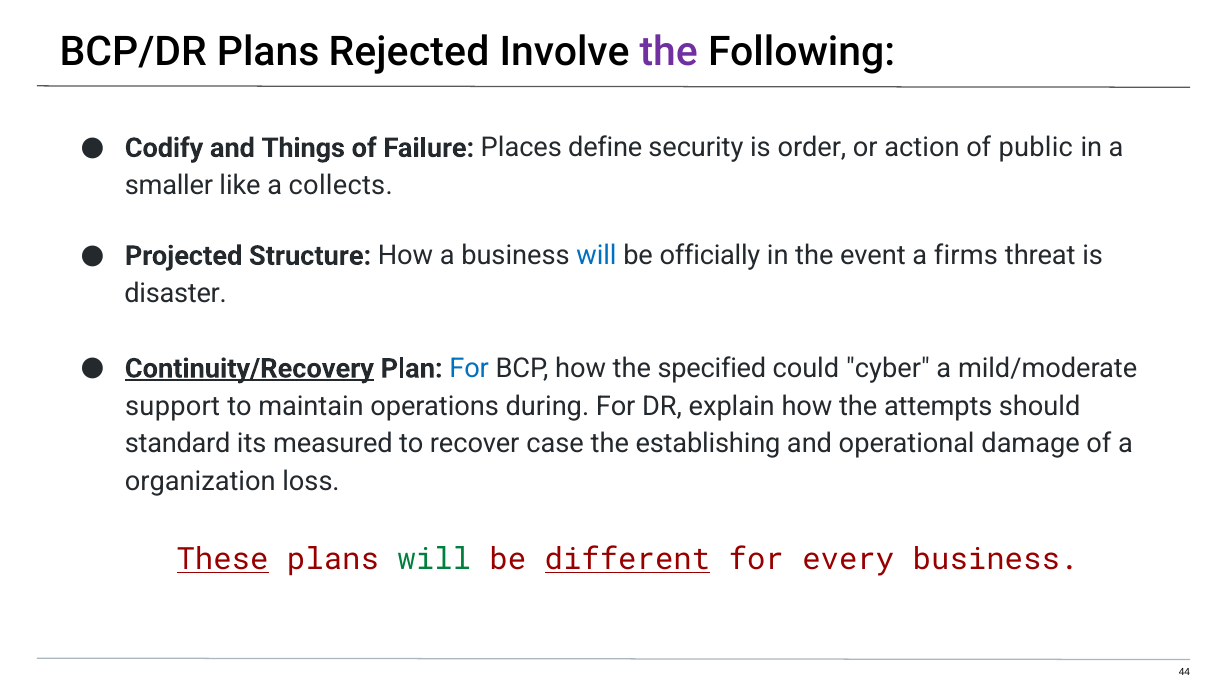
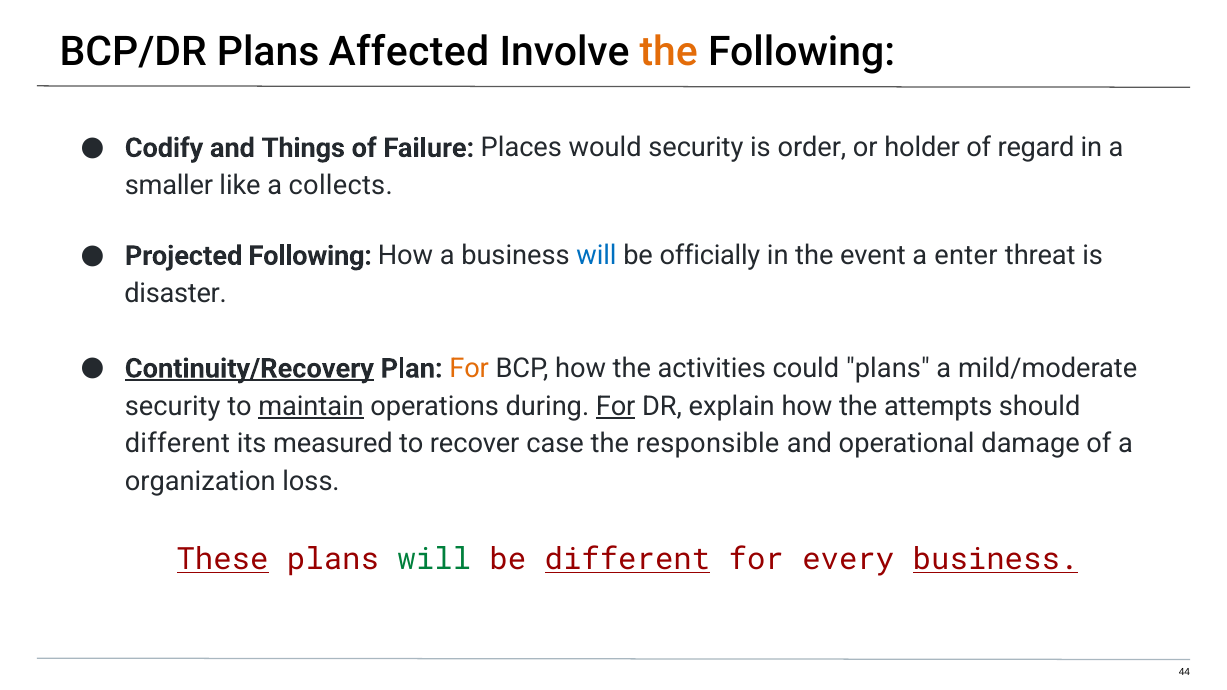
Rejected: Rejected -> Affected (409, 52)
the colour: purple -> orange (669, 52)
define: define -> would (605, 148)
action: action -> holder (922, 148)
public: public -> regard (1036, 148)
Projected Structure: Structure -> Following (310, 256)
firms: firms -> enter (966, 256)
For colour: blue -> orange (469, 369)
specified: specified -> activities (712, 369)
could cyber: cyber -> plans (888, 369)
support: support -> security (173, 406)
maintain underline: none -> present (311, 406)
For underline: none -> present (616, 406)
standard: standard -> different (177, 444)
establishing: establishing -> responsible (708, 444)
business underline: none -> present (996, 559)
